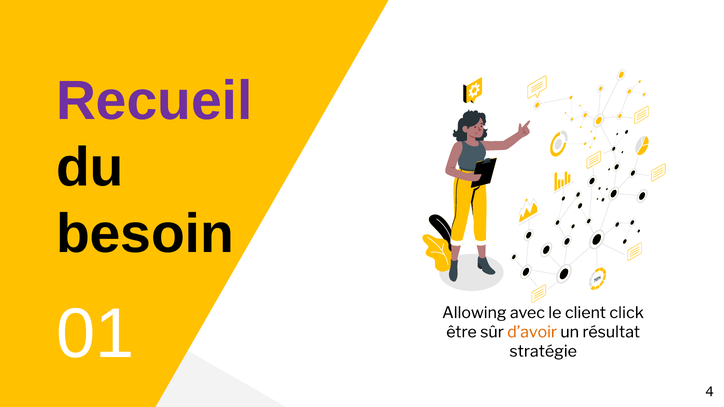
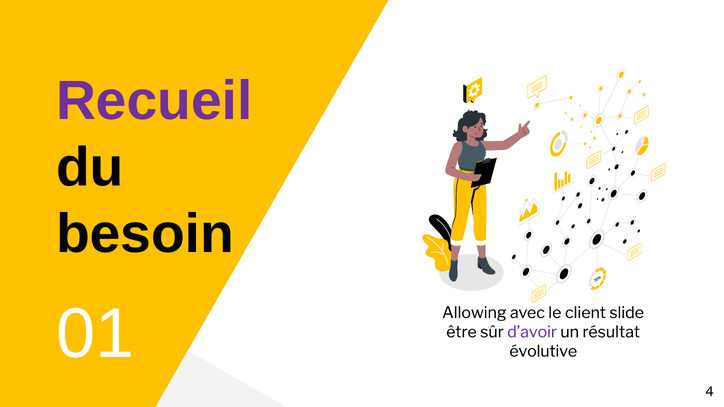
click: click -> slide (627, 313)
d’avoir colour: orange -> purple (532, 332)
stratégie: stratégie -> évolutive (543, 352)
